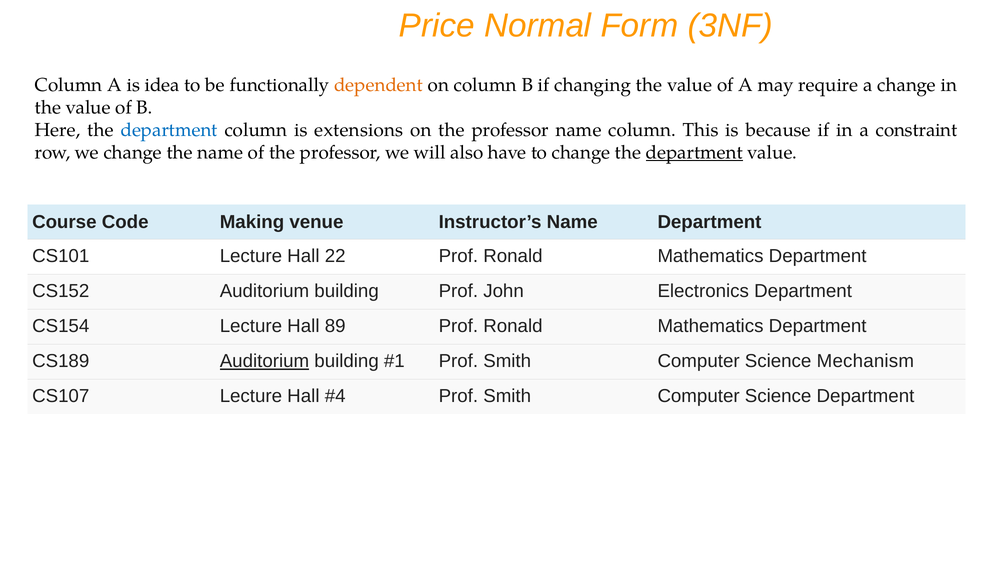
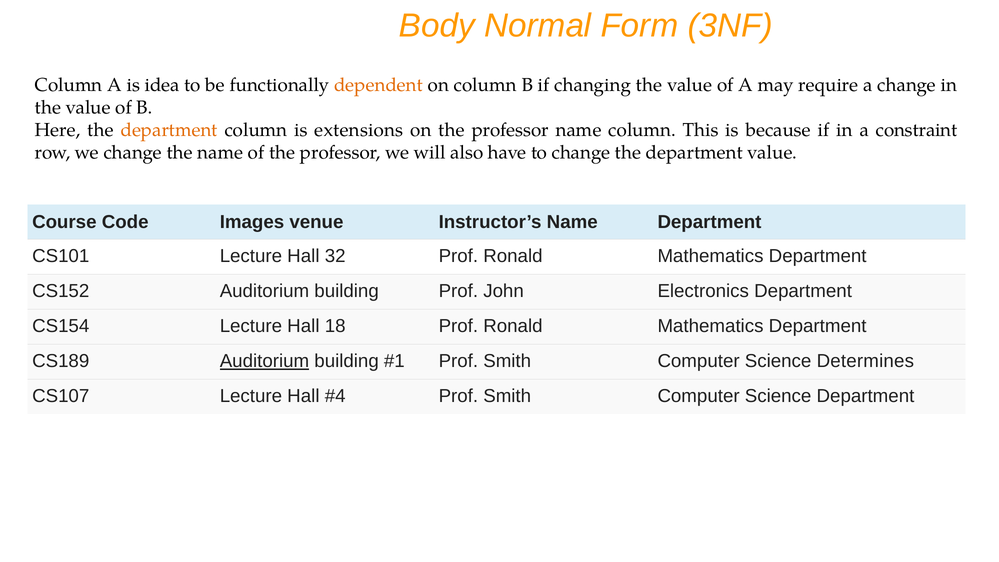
Price: Price -> Body (437, 26)
department colour: blue -> orange (169, 130)
department underline: present -> none (694, 152)
Making: Making -> Images (252, 222)
22: 22 -> 32 (335, 256)
89: 89 -> 18 (335, 326)
Mechanism: Mechanism -> Determines (865, 361)
